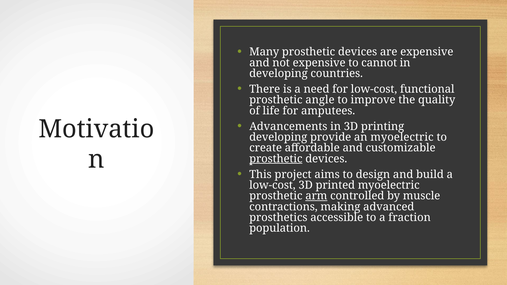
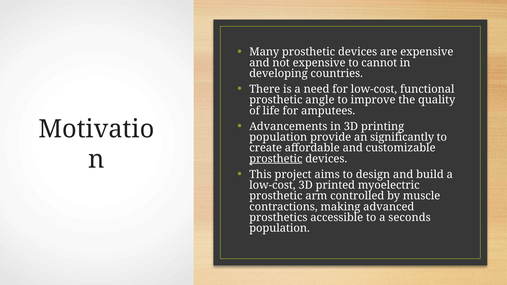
developing: developing -> population (278, 137)
an myoelectric: myoelectric -> significantly (402, 137)
arm underline: present -> none (316, 196)
fraction: fraction -> seconds (410, 218)
